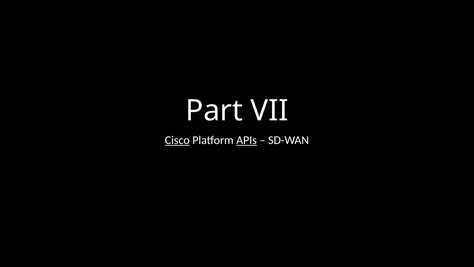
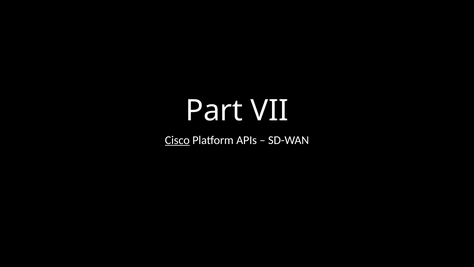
APIs underline: present -> none (247, 140)
